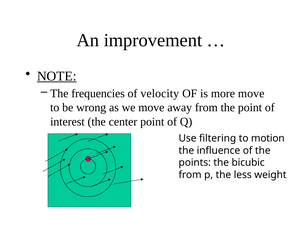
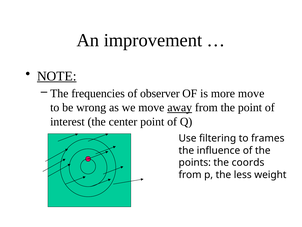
velocity: velocity -> observer (160, 93)
away underline: none -> present (180, 107)
motion: motion -> frames (268, 138)
bicubic: bicubic -> coords (248, 162)
